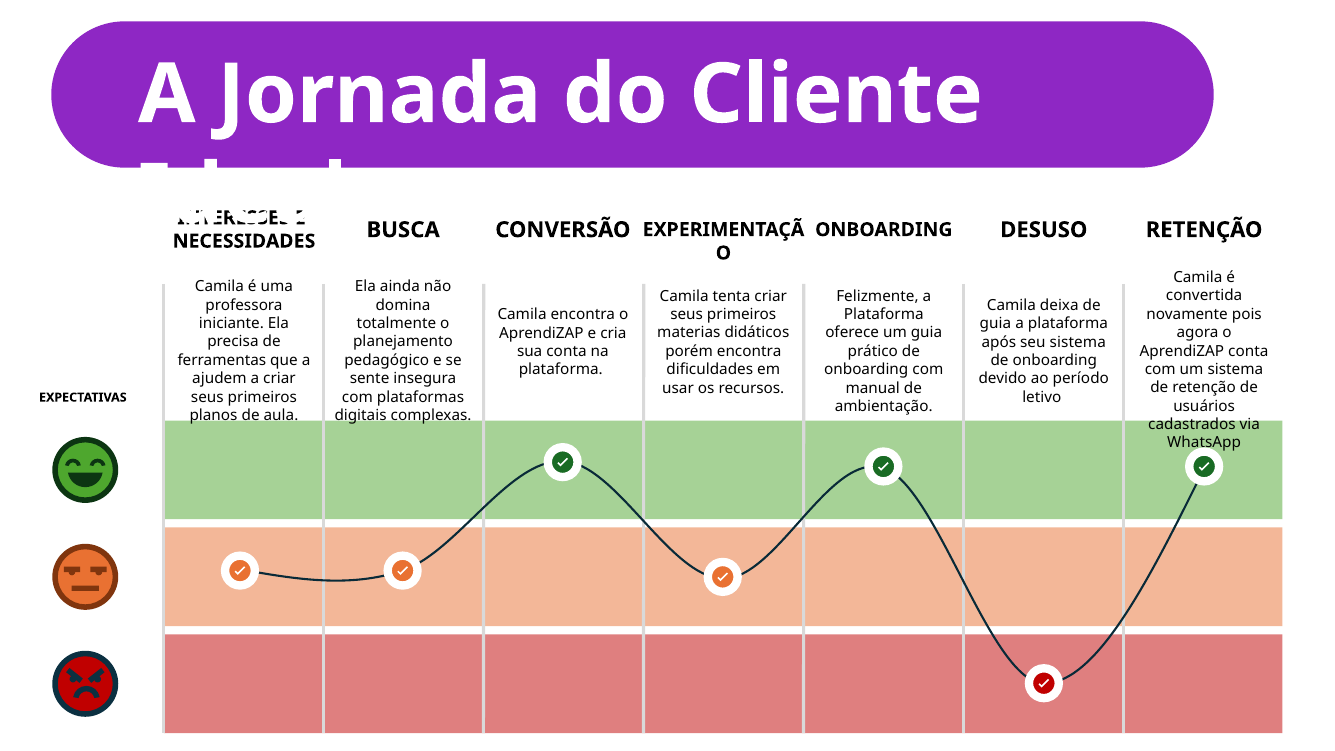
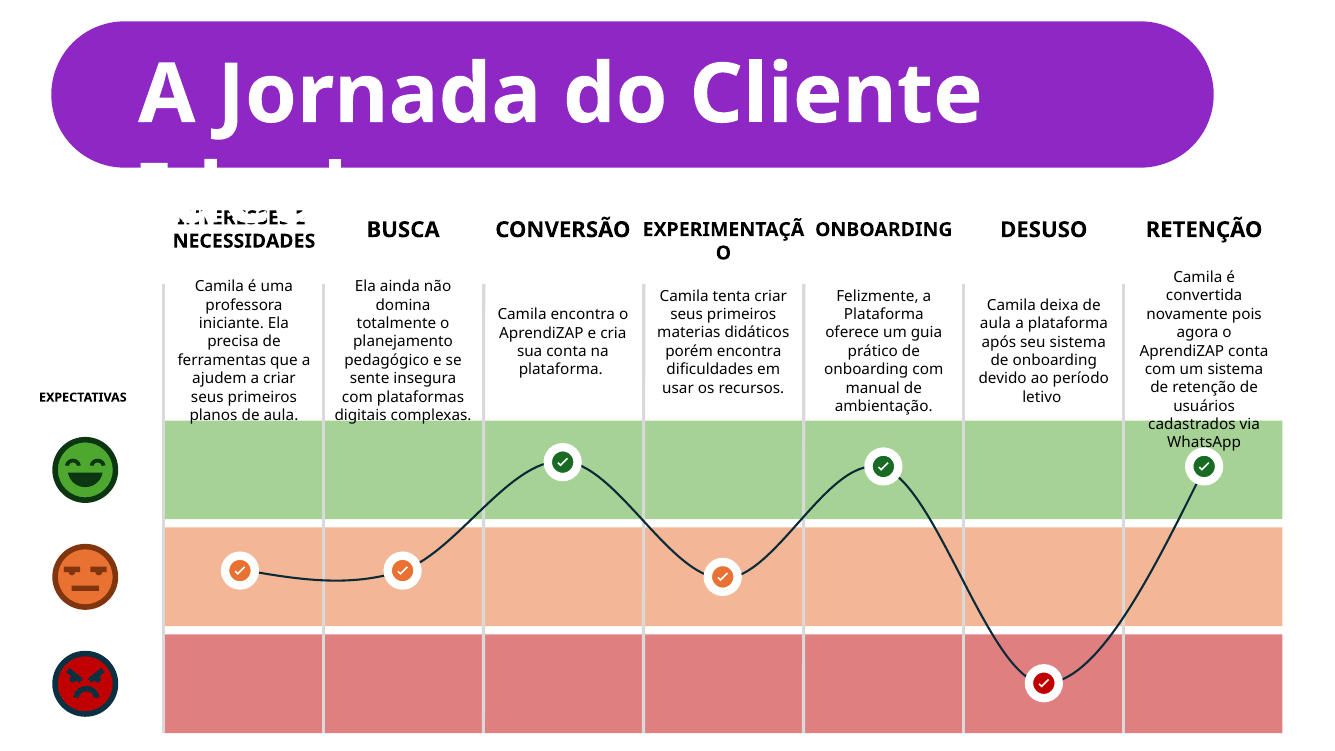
guia: guia -> aula (995, 324)
